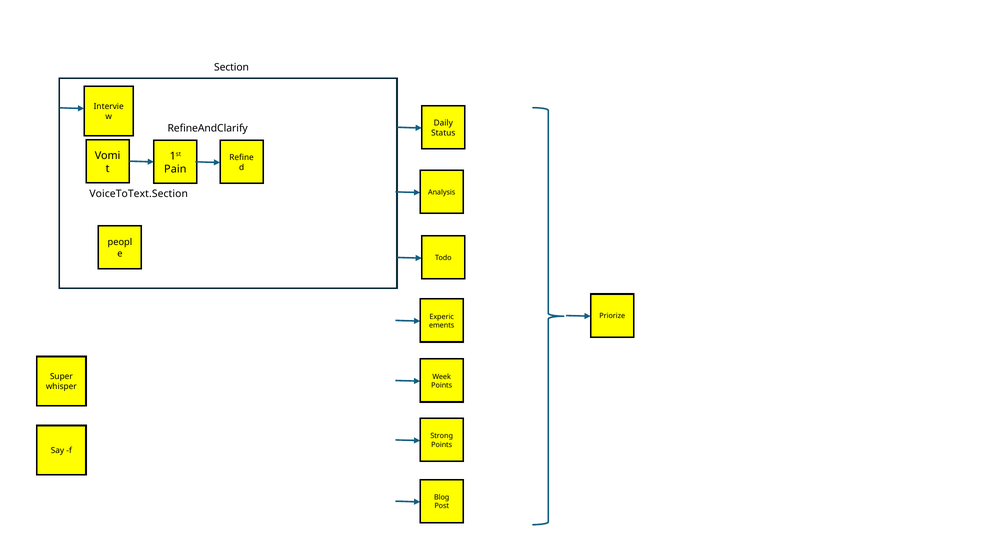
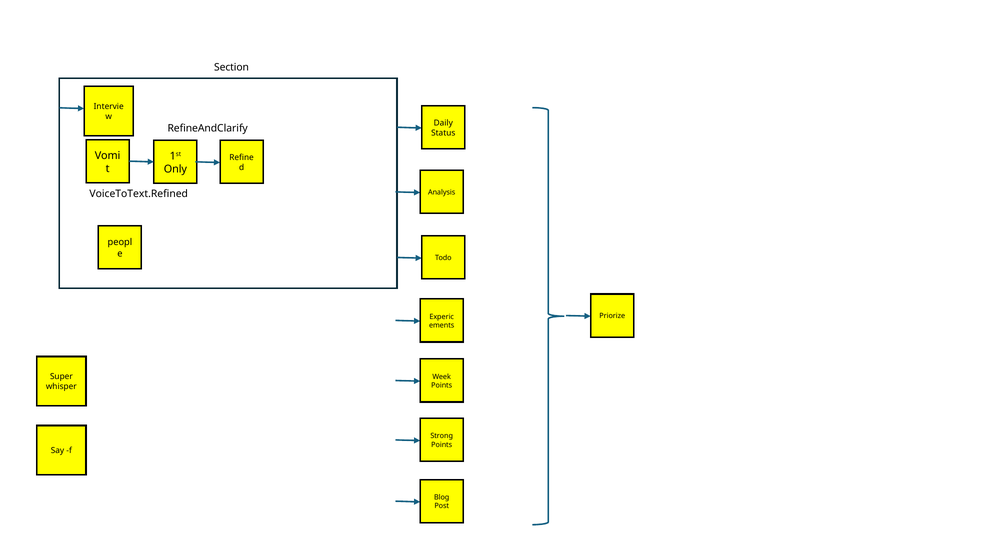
Pain: Pain -> Only (175, 169)
VoiceToText.Section: VoiceToText.Section -> VoiceToText.Refined (139, 194)
